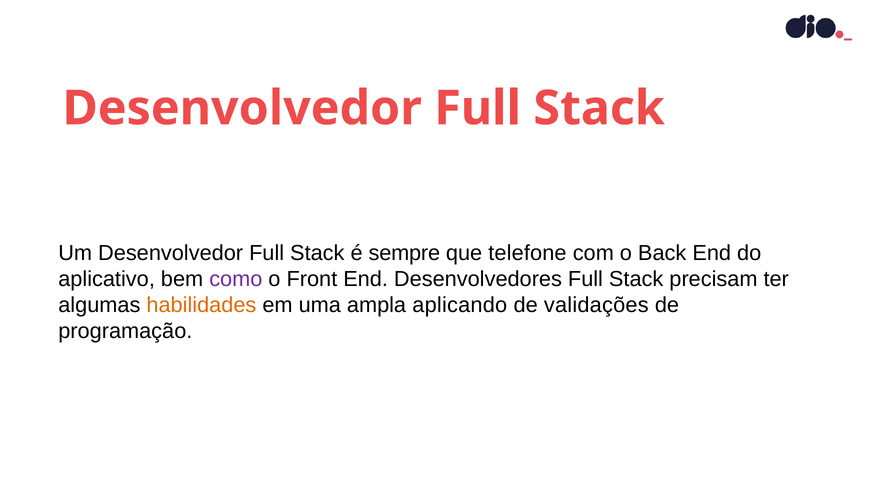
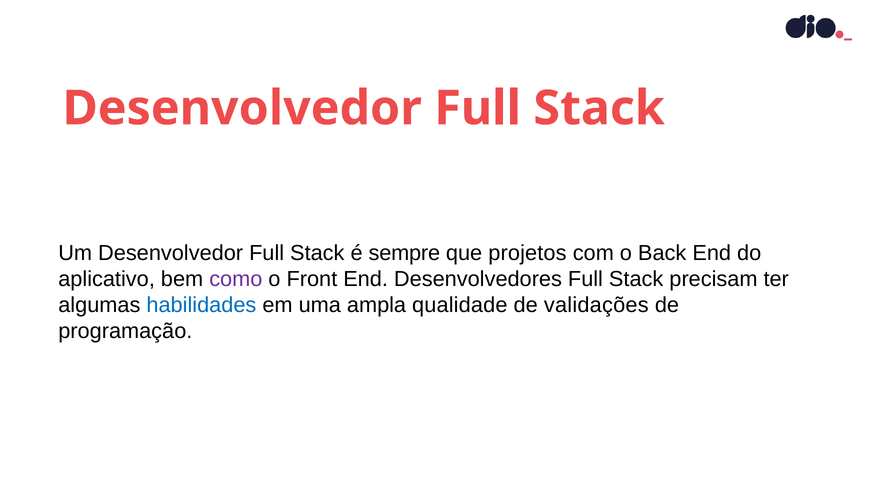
telefone: telefone -> projetos (527, 253)
habilidades colour: orange -> blue (201, 305)
aplicando: aplicando -> qualidade (460, 305)
